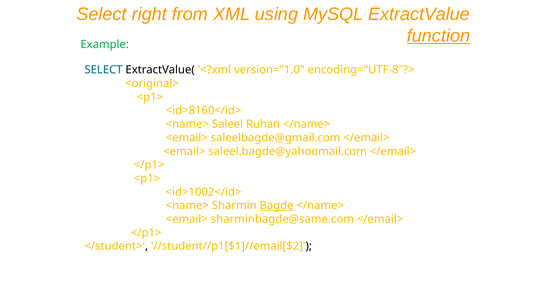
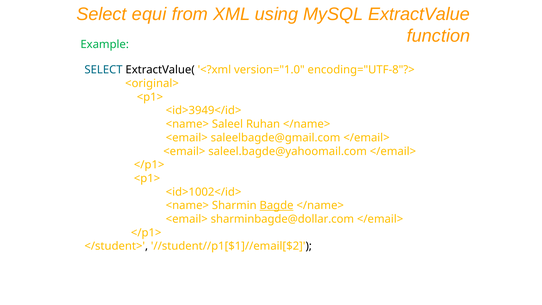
right: right -> equi (149, 14)
function underline: present -> none (439, 36)
<id>8160</id>: <id>8160</id> -> <id>3949</id> (204, 111)
sharminbagde@same.com: sharminbagde@same.com -> sharminbagde@dollar.com (282, 219)
